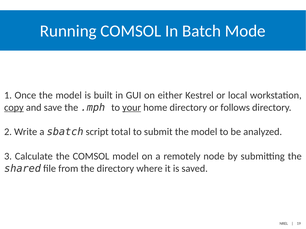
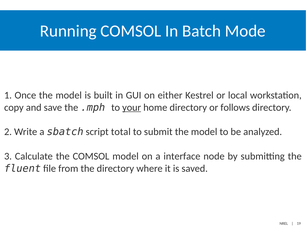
copy underline: present -> none (14, 108)
remotely: remotely -> interface (182, 157)
shared: shared -> fluent (23, 169)
